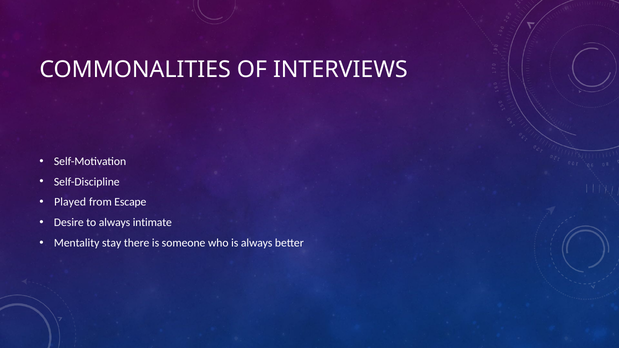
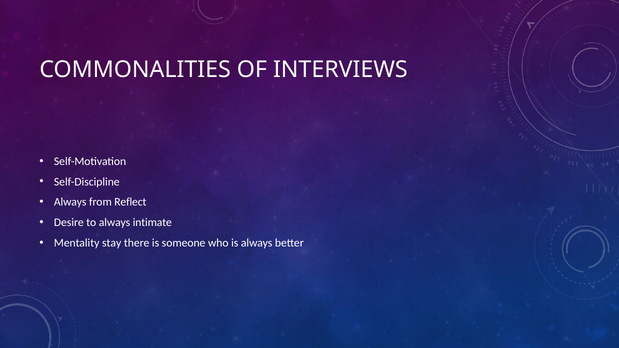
Played: Played -> Always (70, 202)
Escape: Escape -> Reflect (130, 202)
